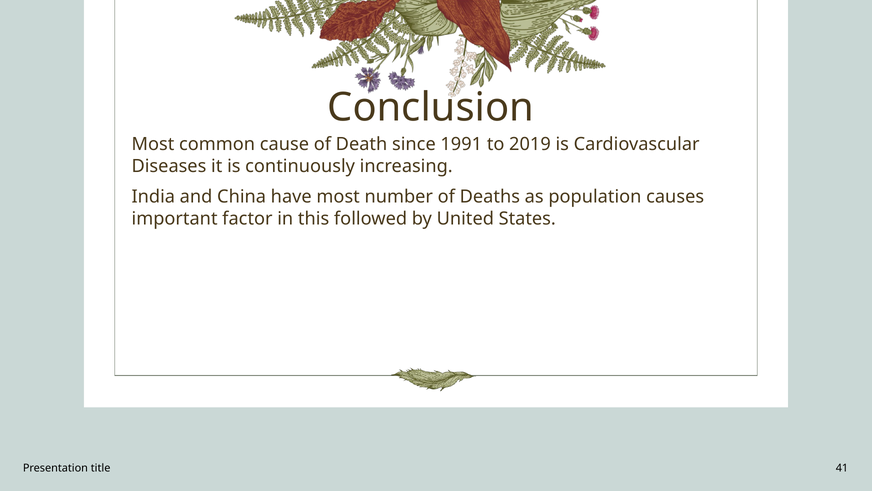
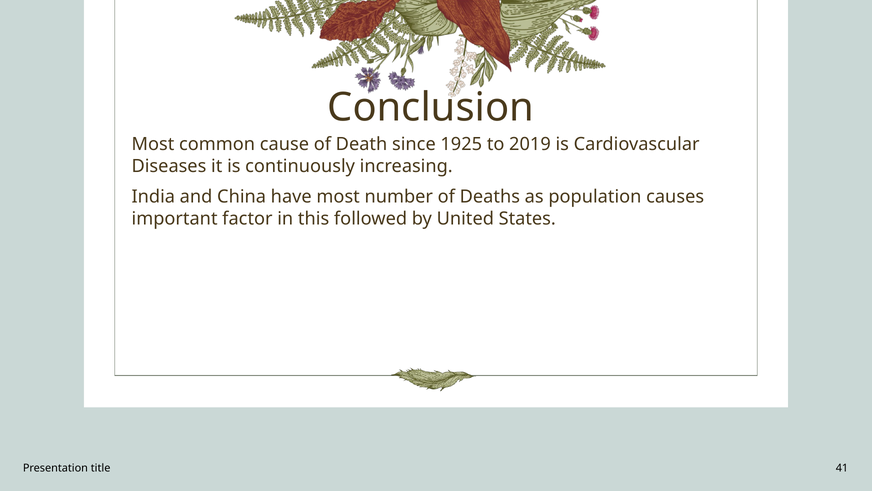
1991: 1991 -> 1925 (461, 144)
